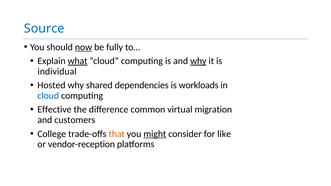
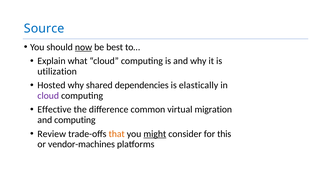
fully: fully -> best (115, 47)
what underline: present -> none (78, 61)
why underline: present -> none (198, 61)
individual: individual -> utilization (57, 71)
workloads: workloads -> elastically (199, 85)
cloud colour: blue -> purple (48, 96)
and customers: customers -> computing (75, 120)
College: College -> Review (52, 134)
like: like -> this (224, 134)
vendor-reception: vendor-reception -> vendor-machines (81, 144)
